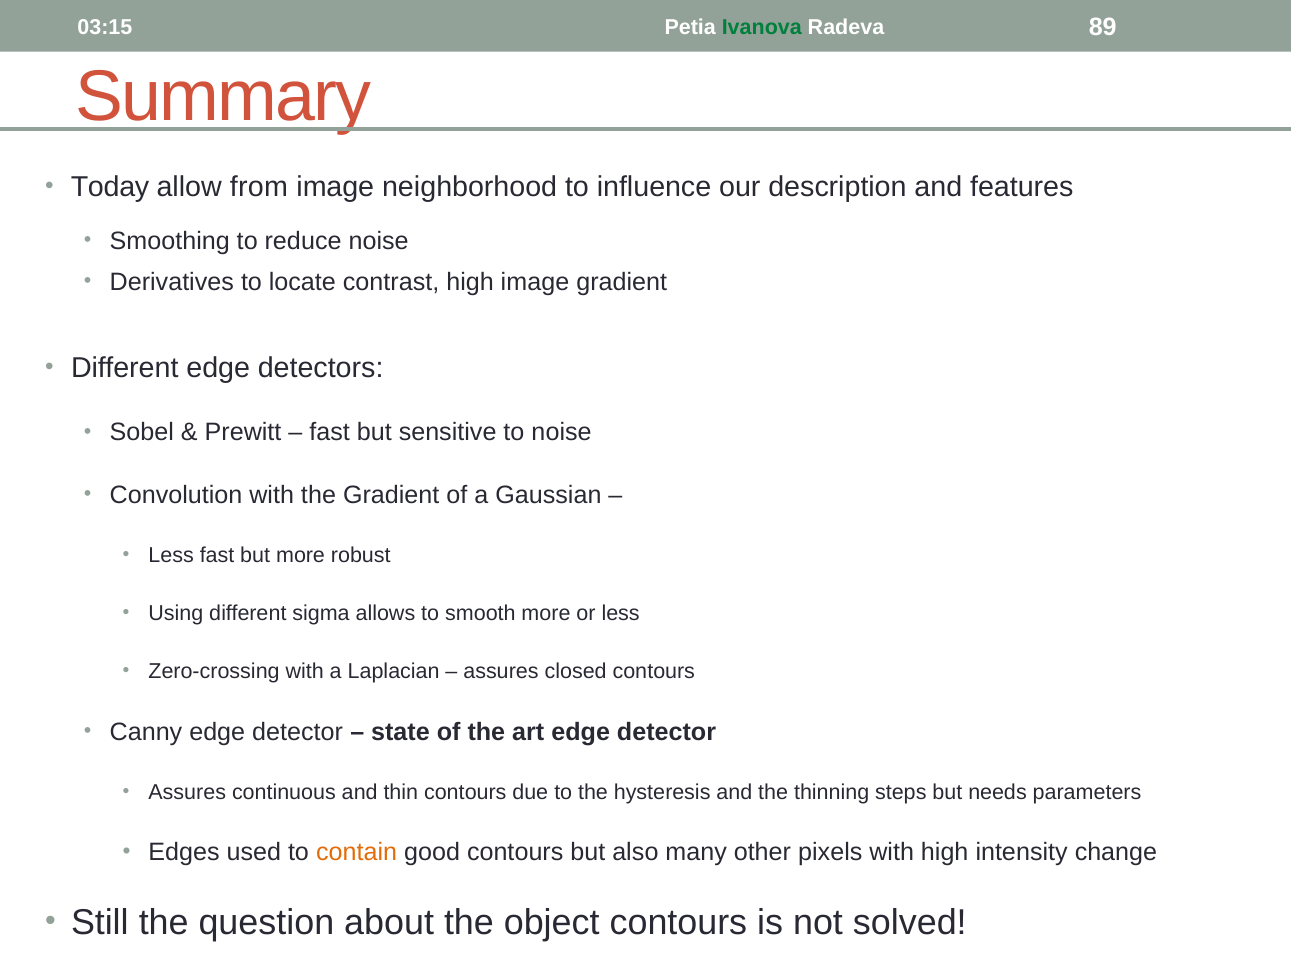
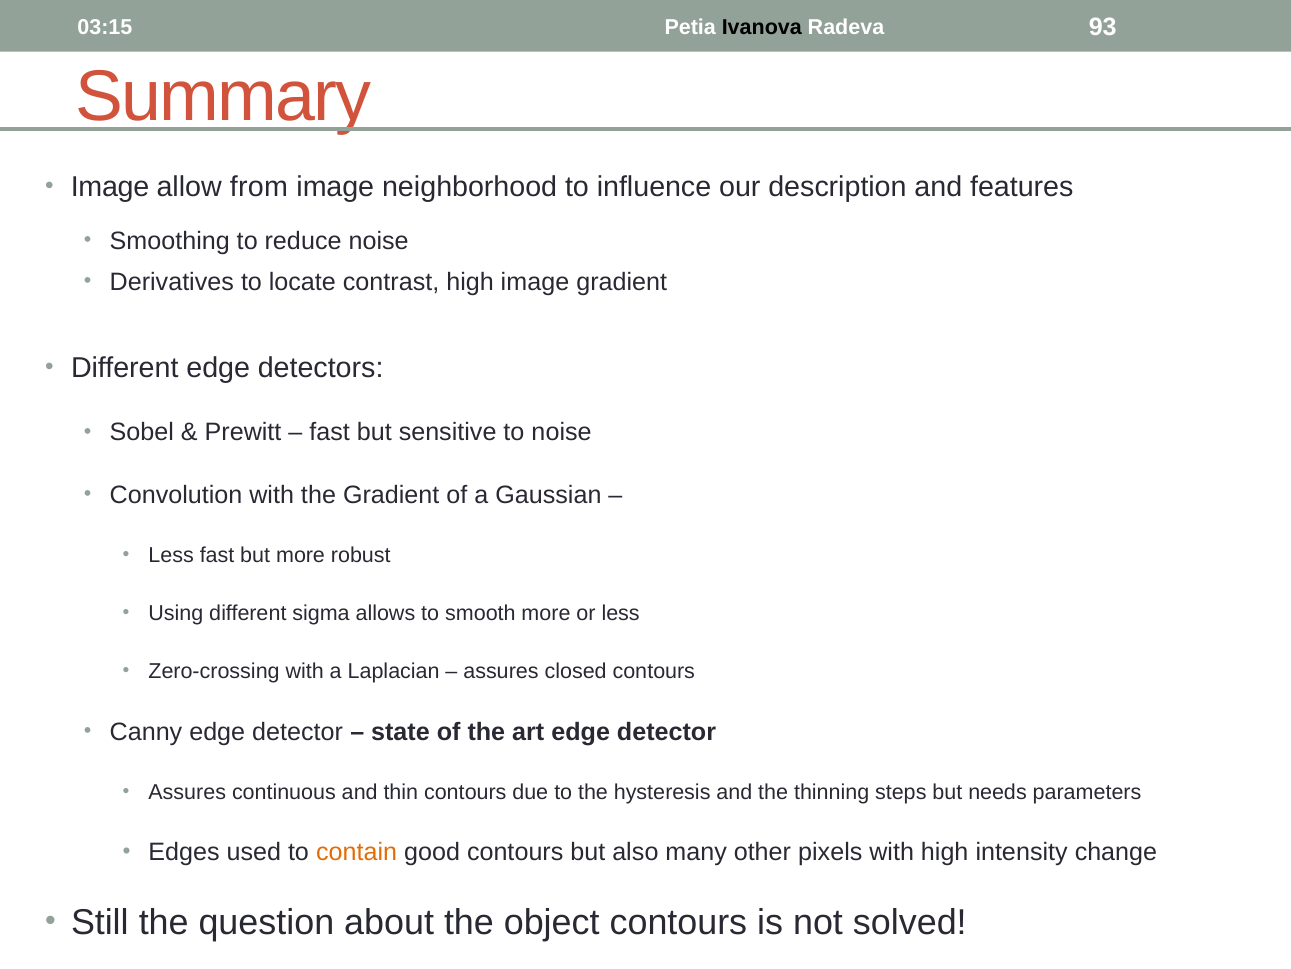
Ivanova colour: green -> black (762, 27)
89: 89 -> 93 (1103, 28)
Today: Today -> Image (110, 187)
